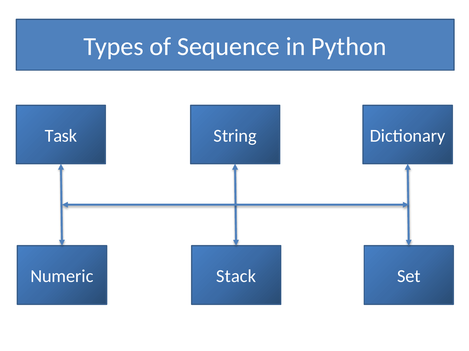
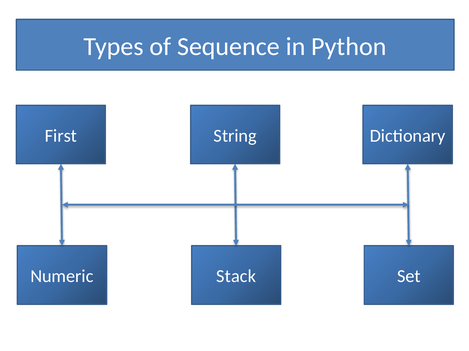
Task: Task -> First (61, 136)
